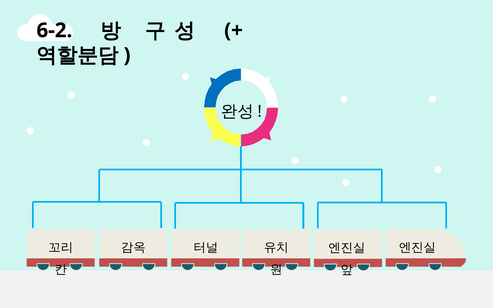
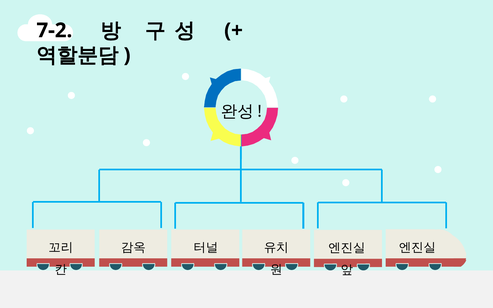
6-2: 6-2 -> 7-2 (54, 30)
